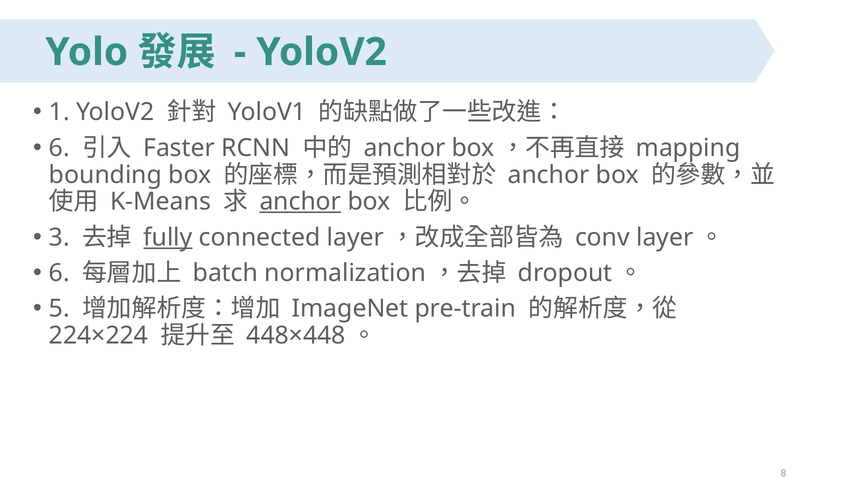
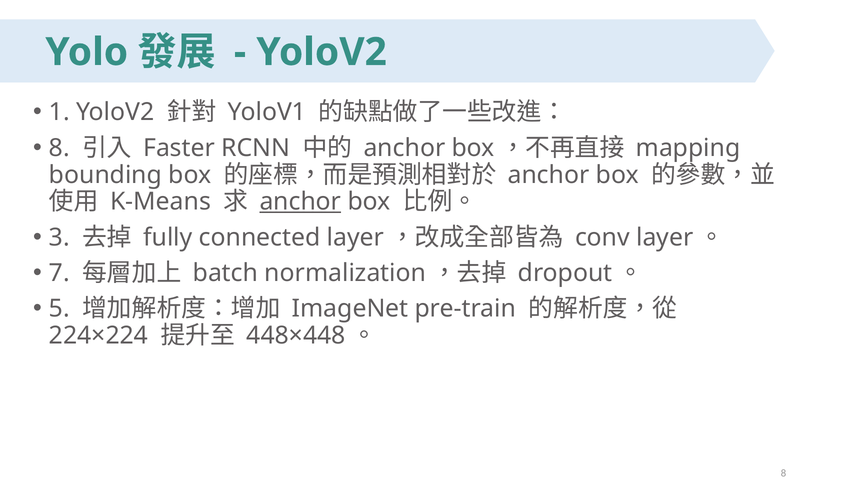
6: 6 -> 8 (59, 148)
fully underline: present -> none (168, 237)
6: 6 -> 7 (59, 273)
